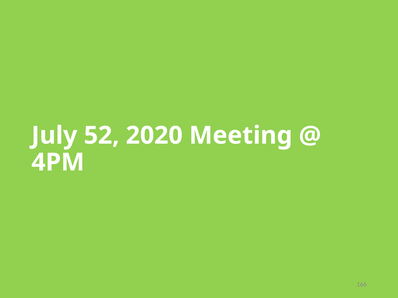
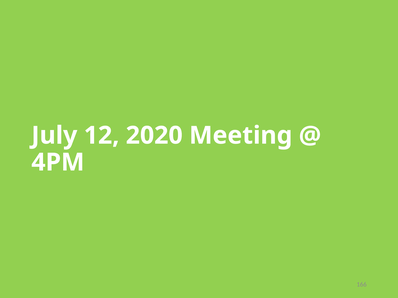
52: 52 -> 12 (102, 136)
